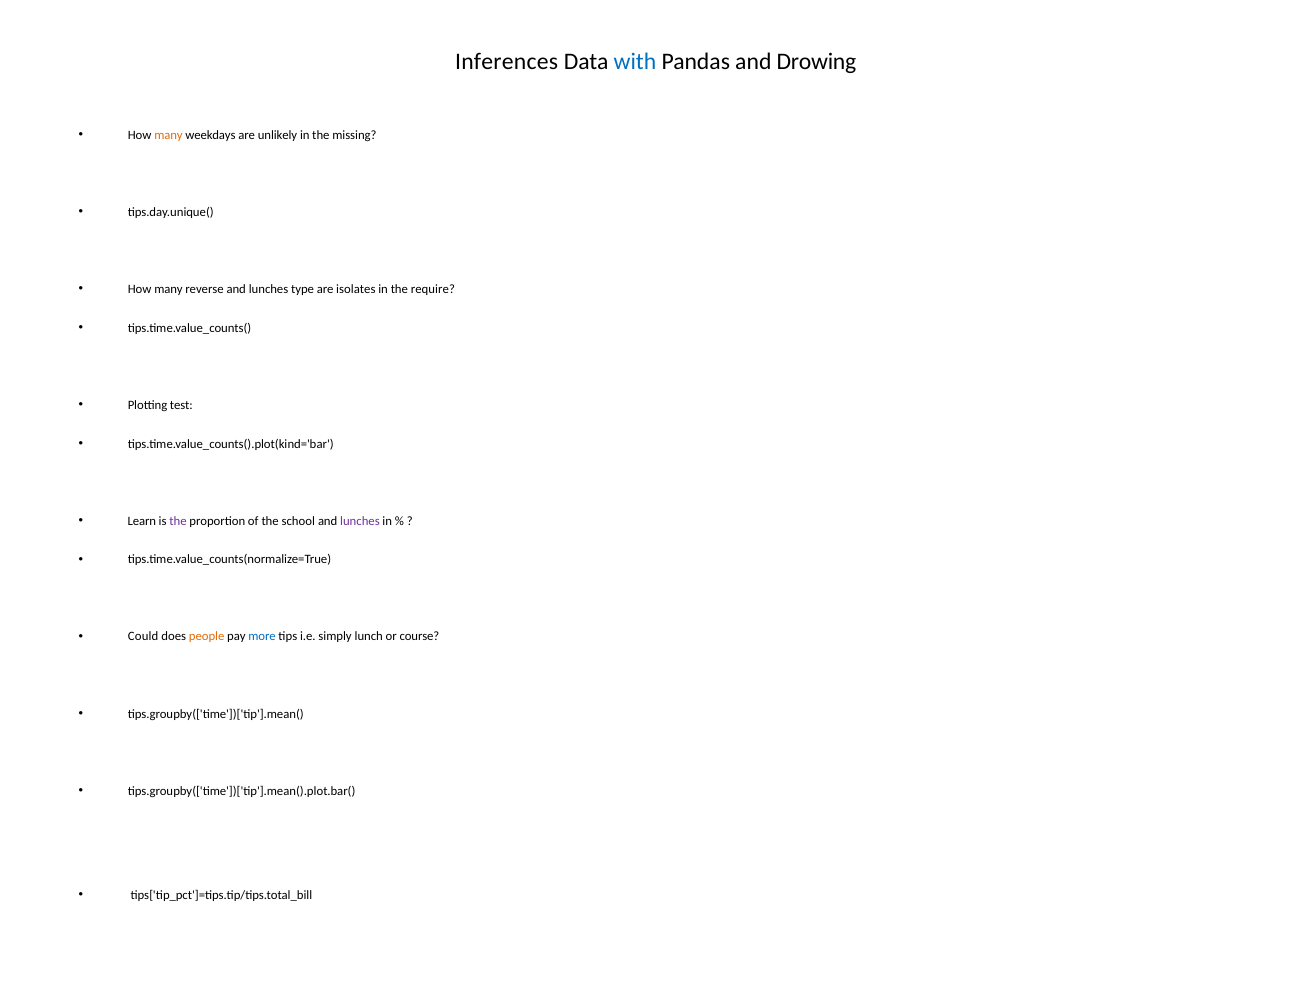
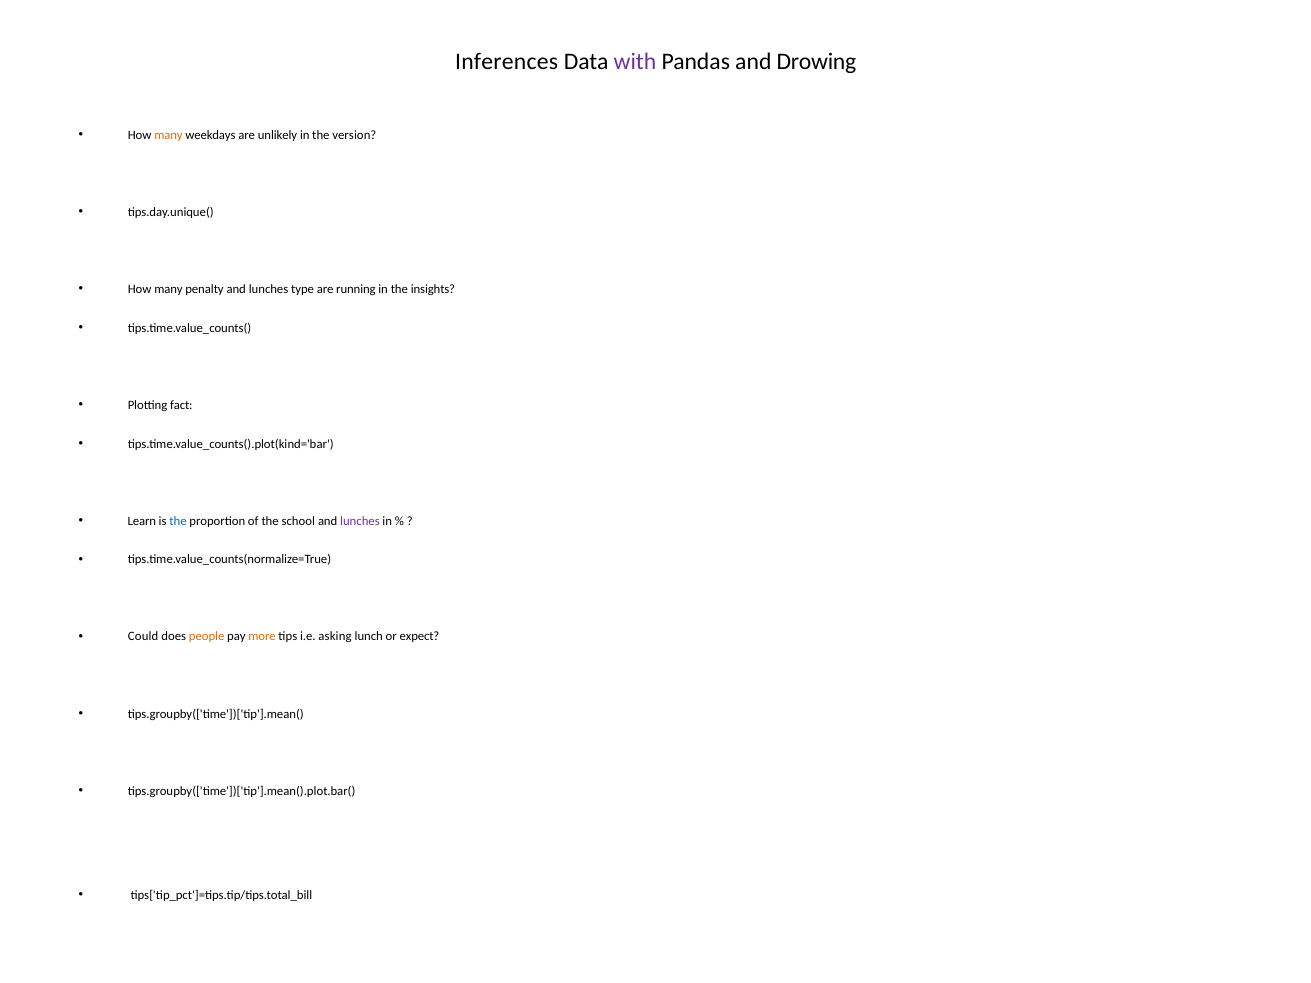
with colour: blue -> purple (635, 62)
missing: missing -> version (354, 135)
reverse: reverse -> penalty (205, 289)
isolates: isolates -> running (356, 289)
require: require -> insights (433, 289)
test: test -> fact (181, 405)
the colour: purple -> blue (178, 521)
more colour: blue -> orange (262, 637)
simply: simply -> asking (335, 637)
course: course -> expect (419, 637)
